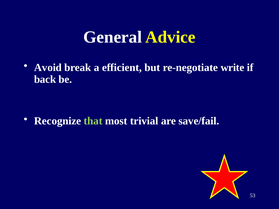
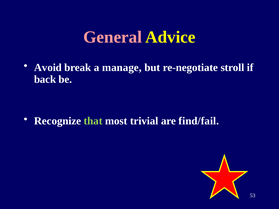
General colour: white -> pink (113, 37)
efficient: efficient -> manage (122, 68)
write: write -> stroll (232, 68)
save/fail: save/fail -> find/fail (199, 121)
